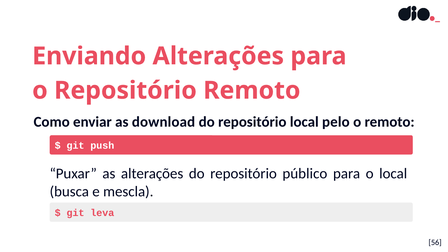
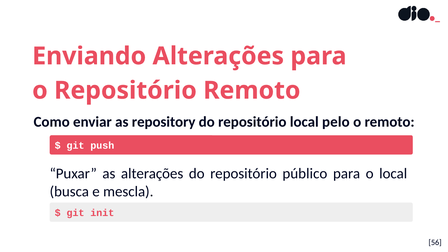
download: download -> repository (164, 122)
leva: leva -> init (102, 213)
